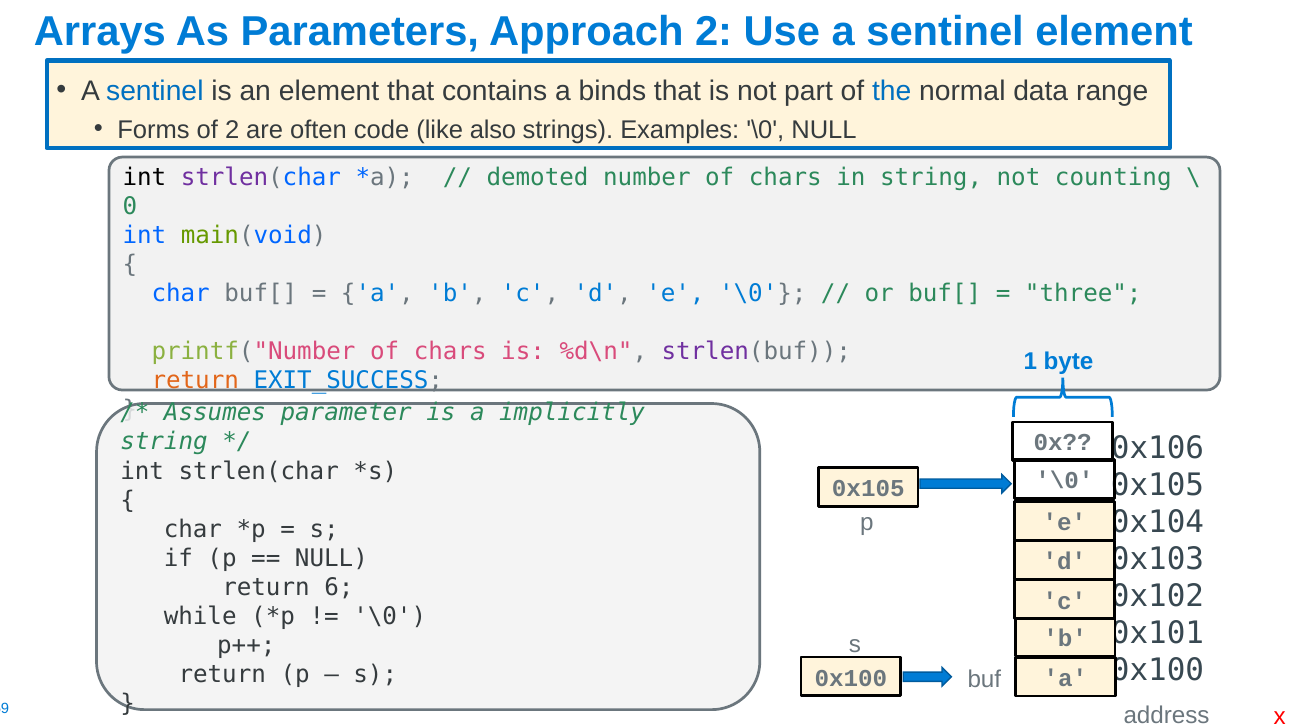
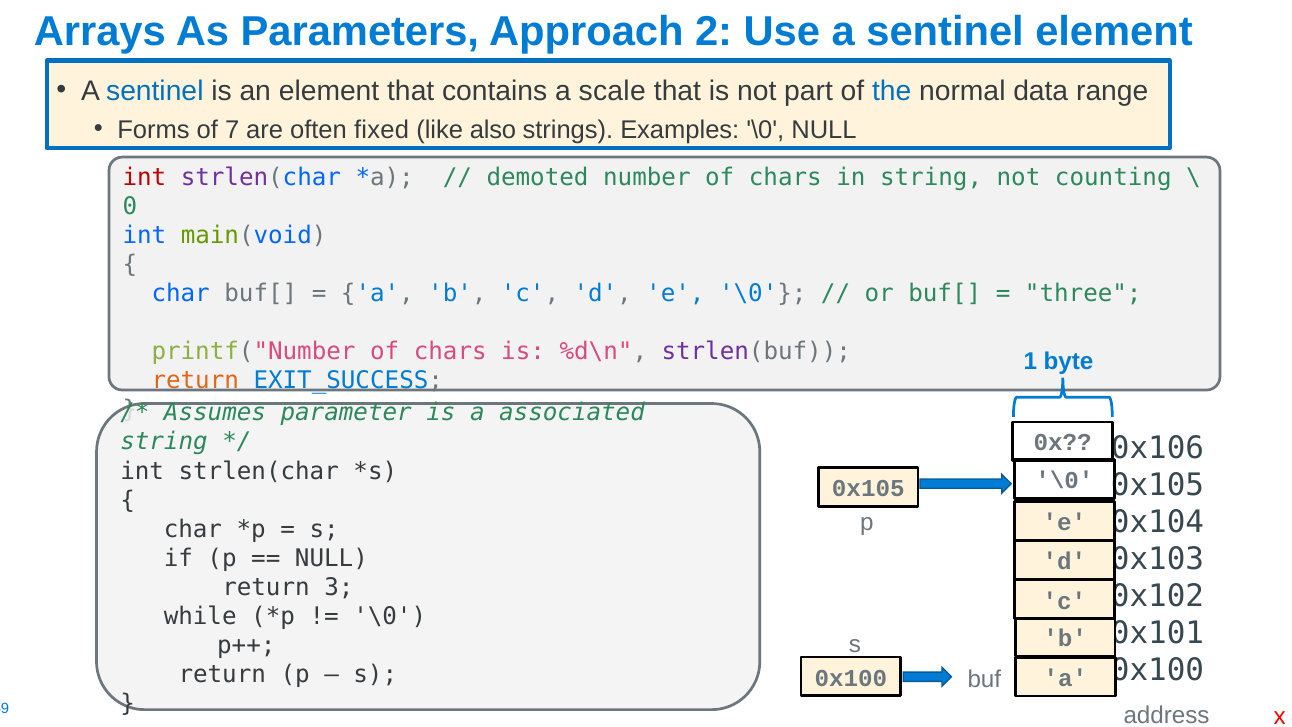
binds: binds -> scale (612, 91)
of 2: 2 -> 7 (232, 130)
code: code -> fixed (382, 130)
int colour: black -> red (144, 177)
implicitly: implicitly -> associated (572, 413)
6: 6 -> 3 (339, 587)
